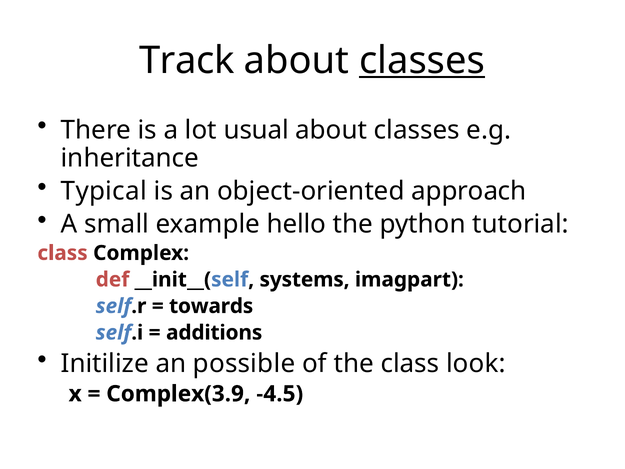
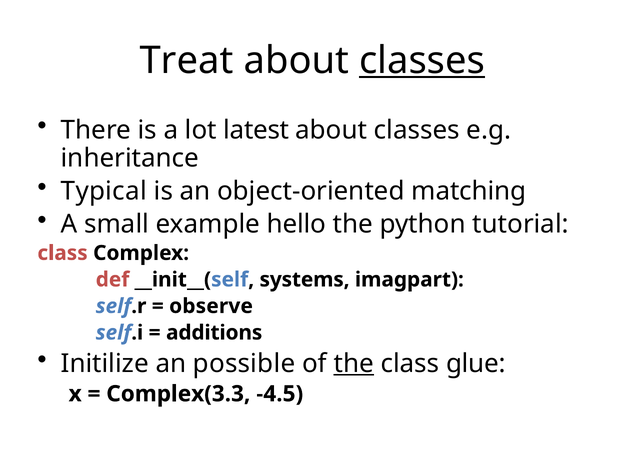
Track: Track -> Treat (187, 60)
usual: usual -> latest (256, 130)
approach: approach -> matching (469, 191)
towards: towards -> observe (211, 306)
the underline: none -> present (354, 363)
look: look -> glue (476, 363)
Complex(3.9: Complex(3.9 -> Complex(3.3 (178, 394)
